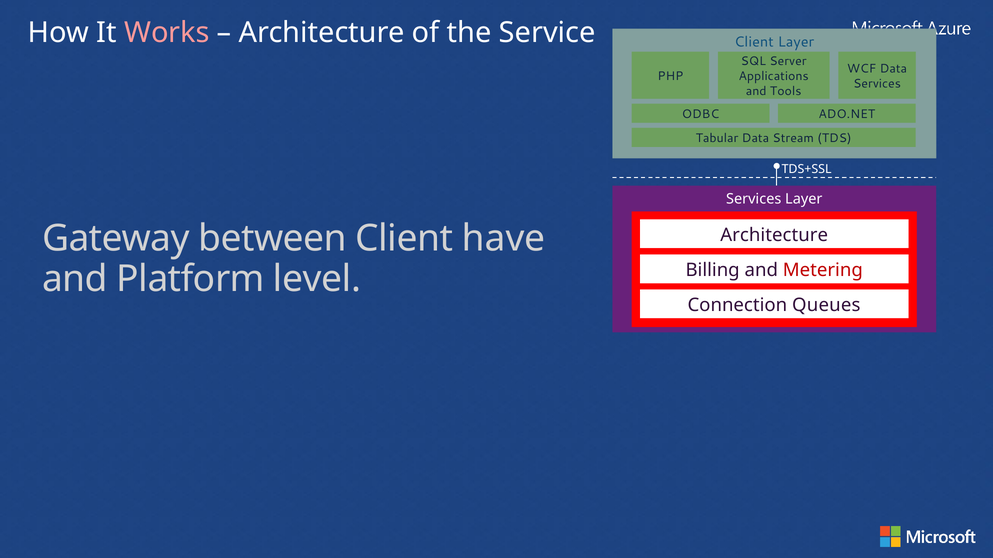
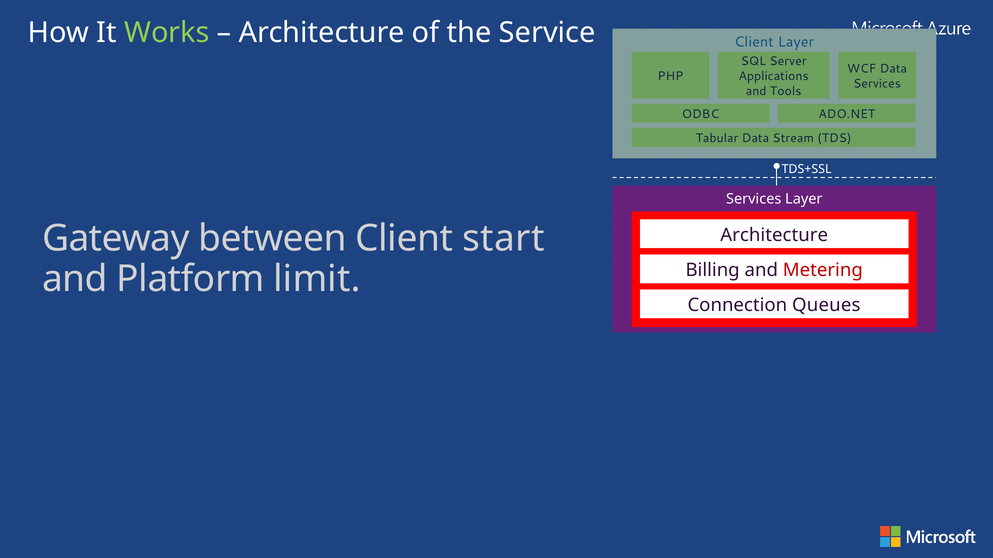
Works colour: pink -> light green (167, 33)
have: have -> start (503, 239)
level: level -> limit (317, 279)
